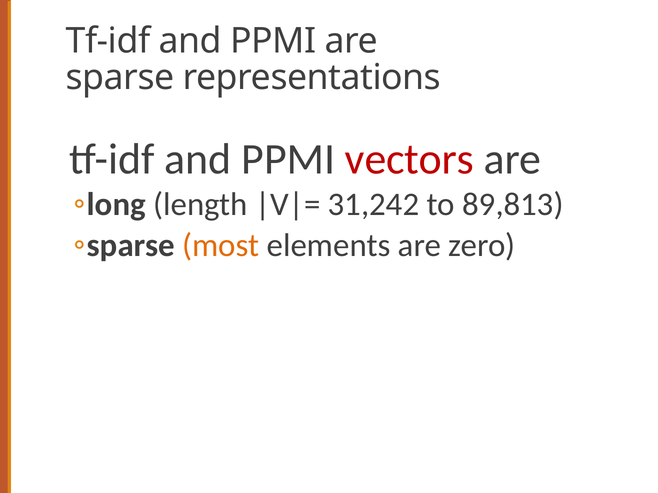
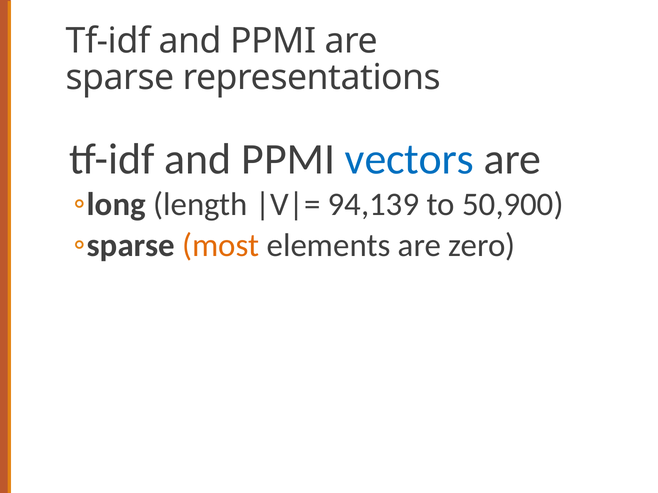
vectors colour: red -> blue (409, 160)
31,242: 31,242 -> 94,139 (374, 205)
89,813: 89,813 -> 50,900 (513, 205)
